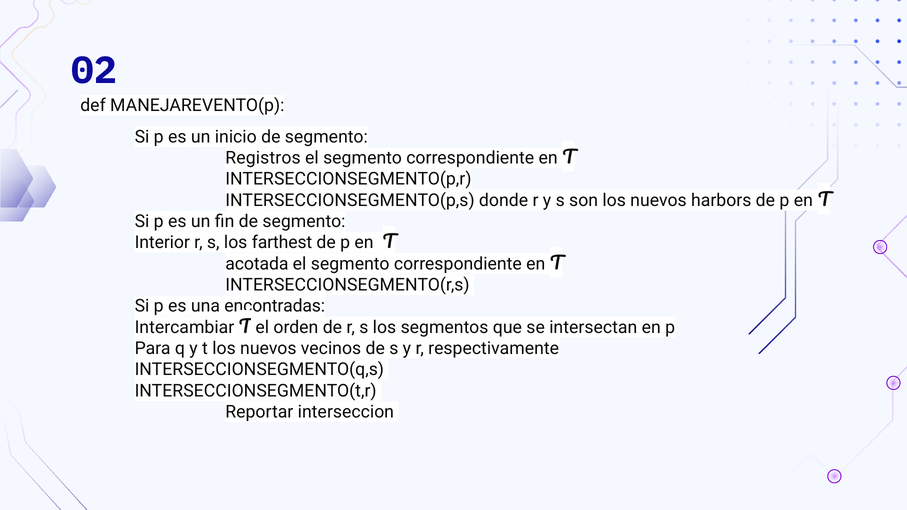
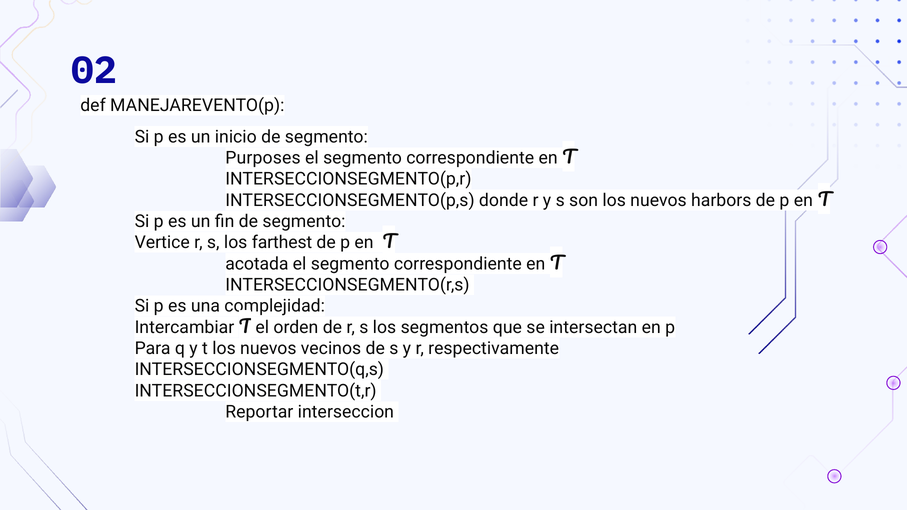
Registros: Registros -> Purposes (263, 158)
Interior: Interior -> Vertice (162, 243)
encontradas: encontradas -> complejidad (275, 306)
